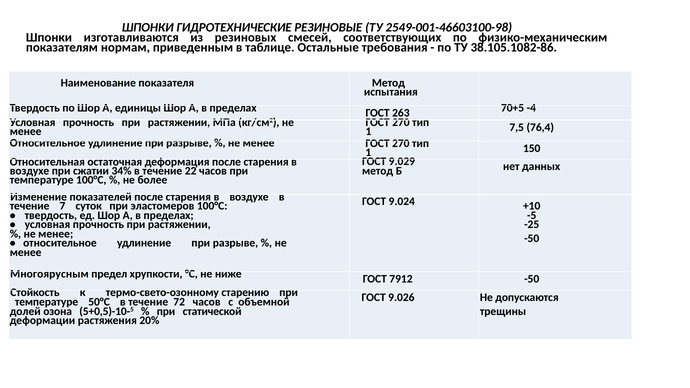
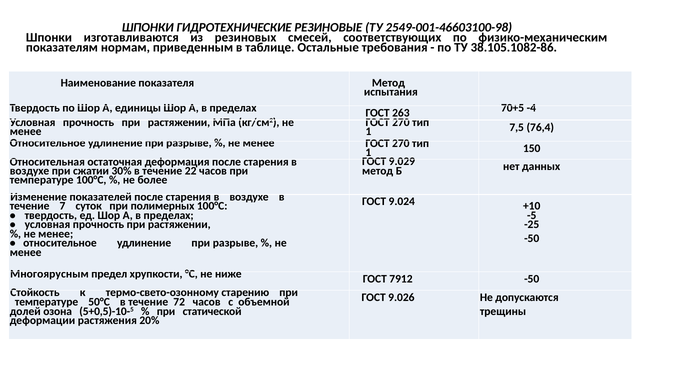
34%: 34% -> 30% (122, 171)
эластомеров: эластомеров -> полимерных (163, 206)
